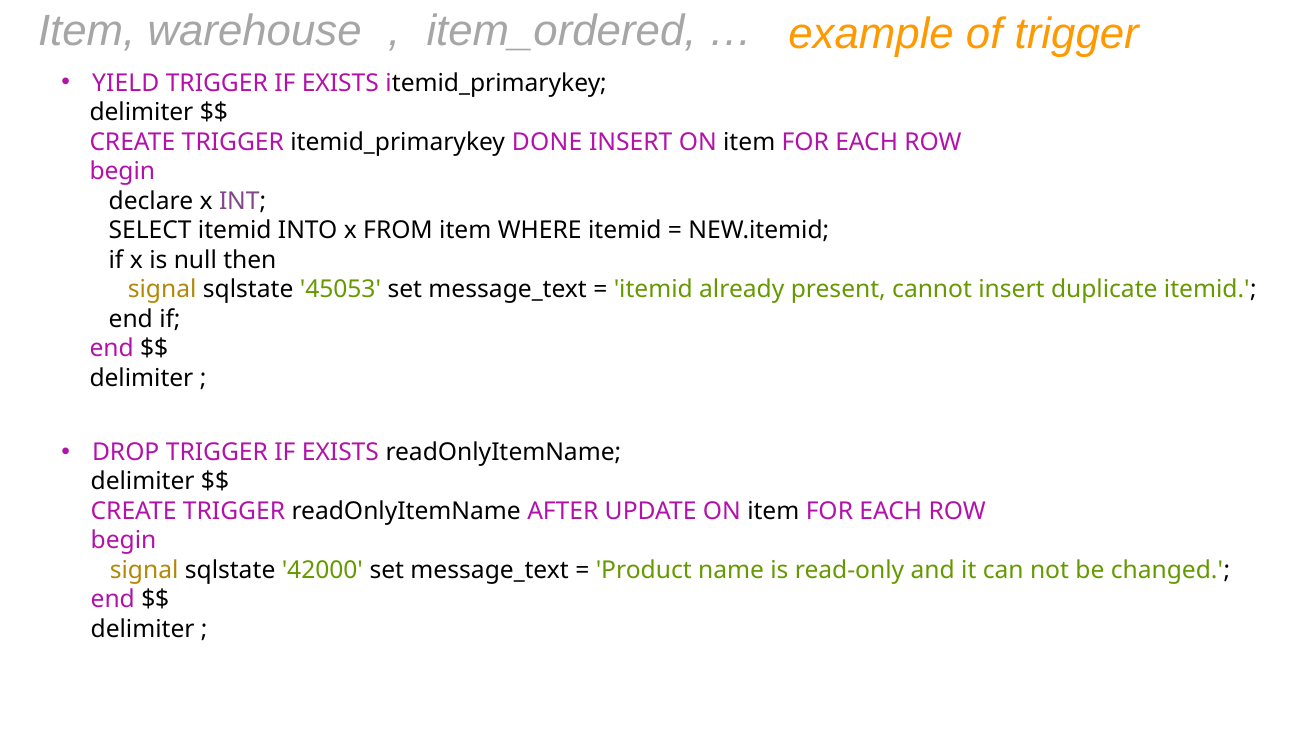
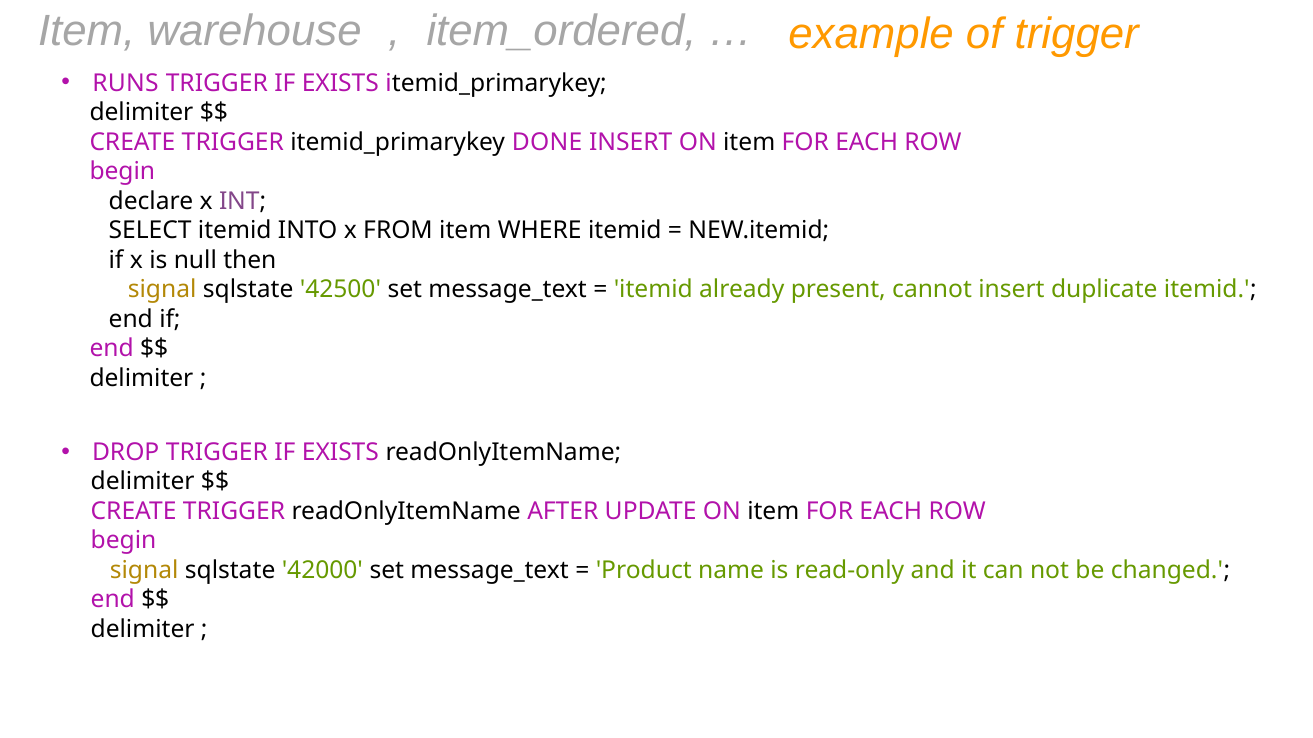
YIELD: YIELD -> RUNS (126, 83)
45053: 45053 -> 42500 (340, 290)
